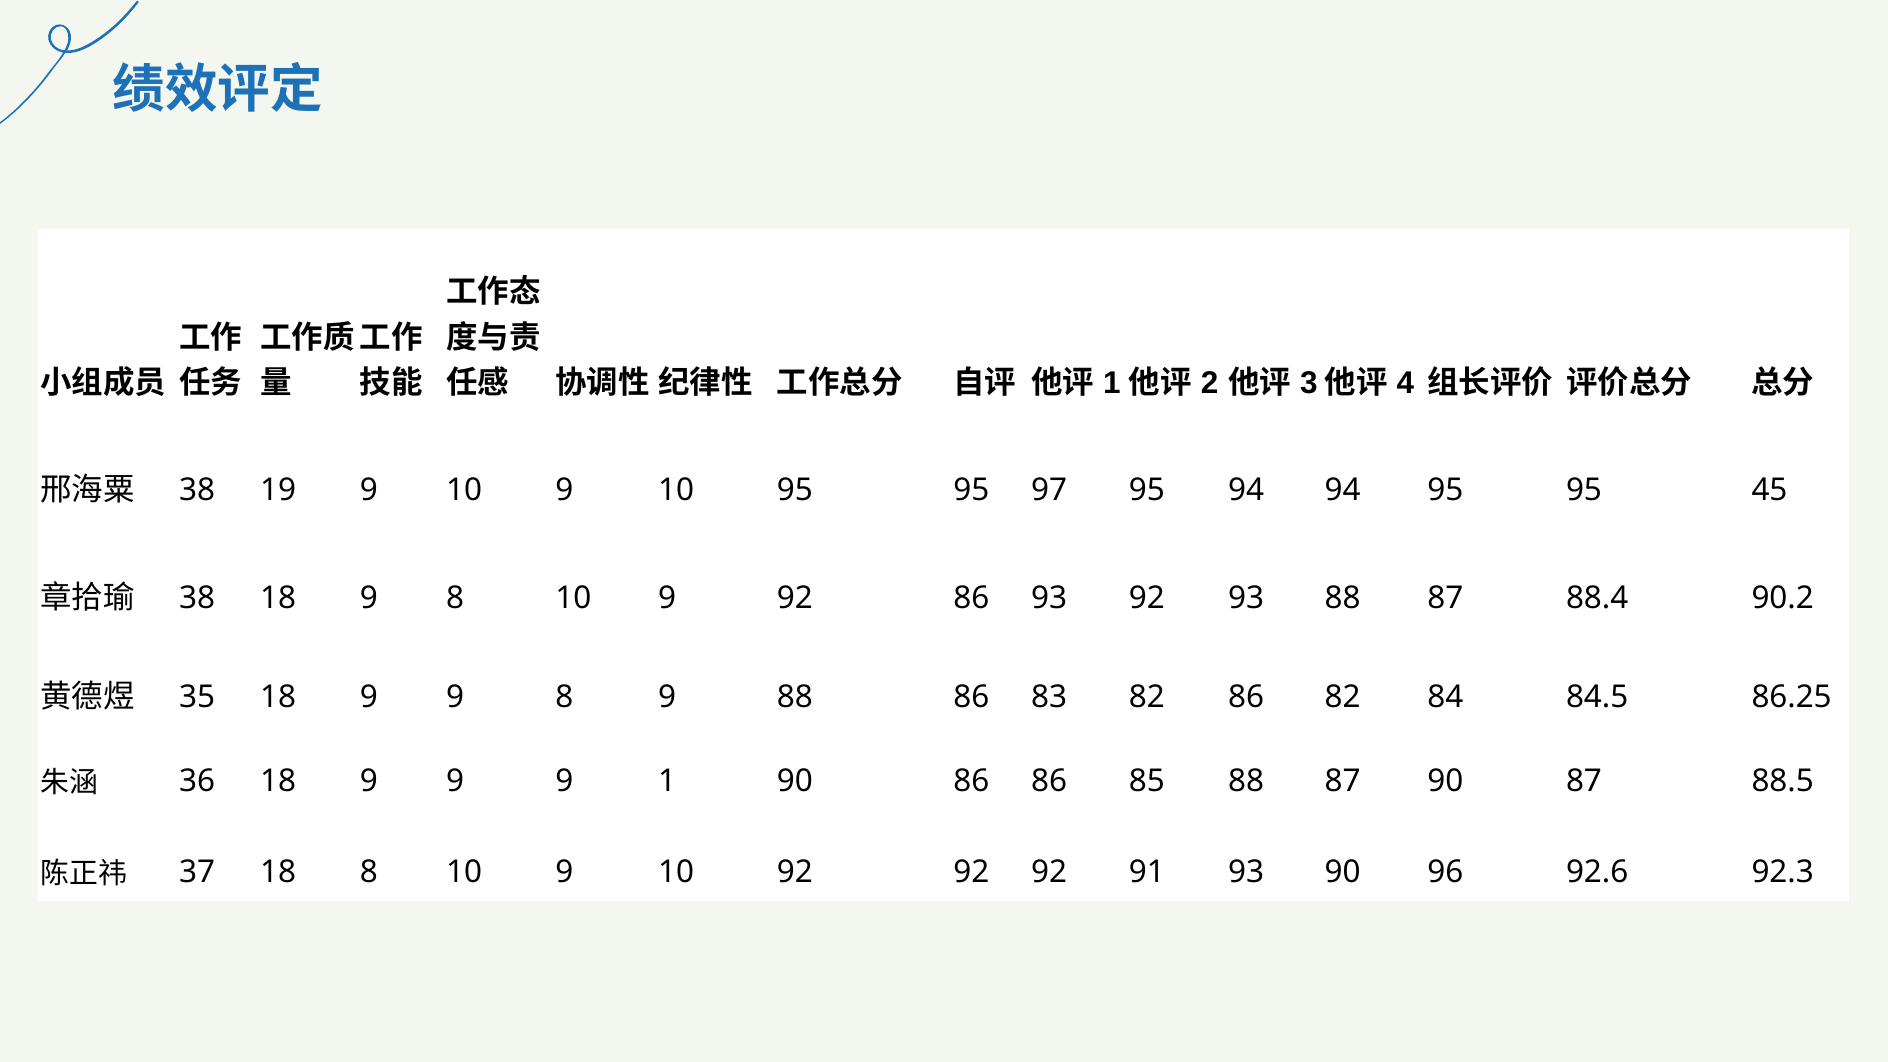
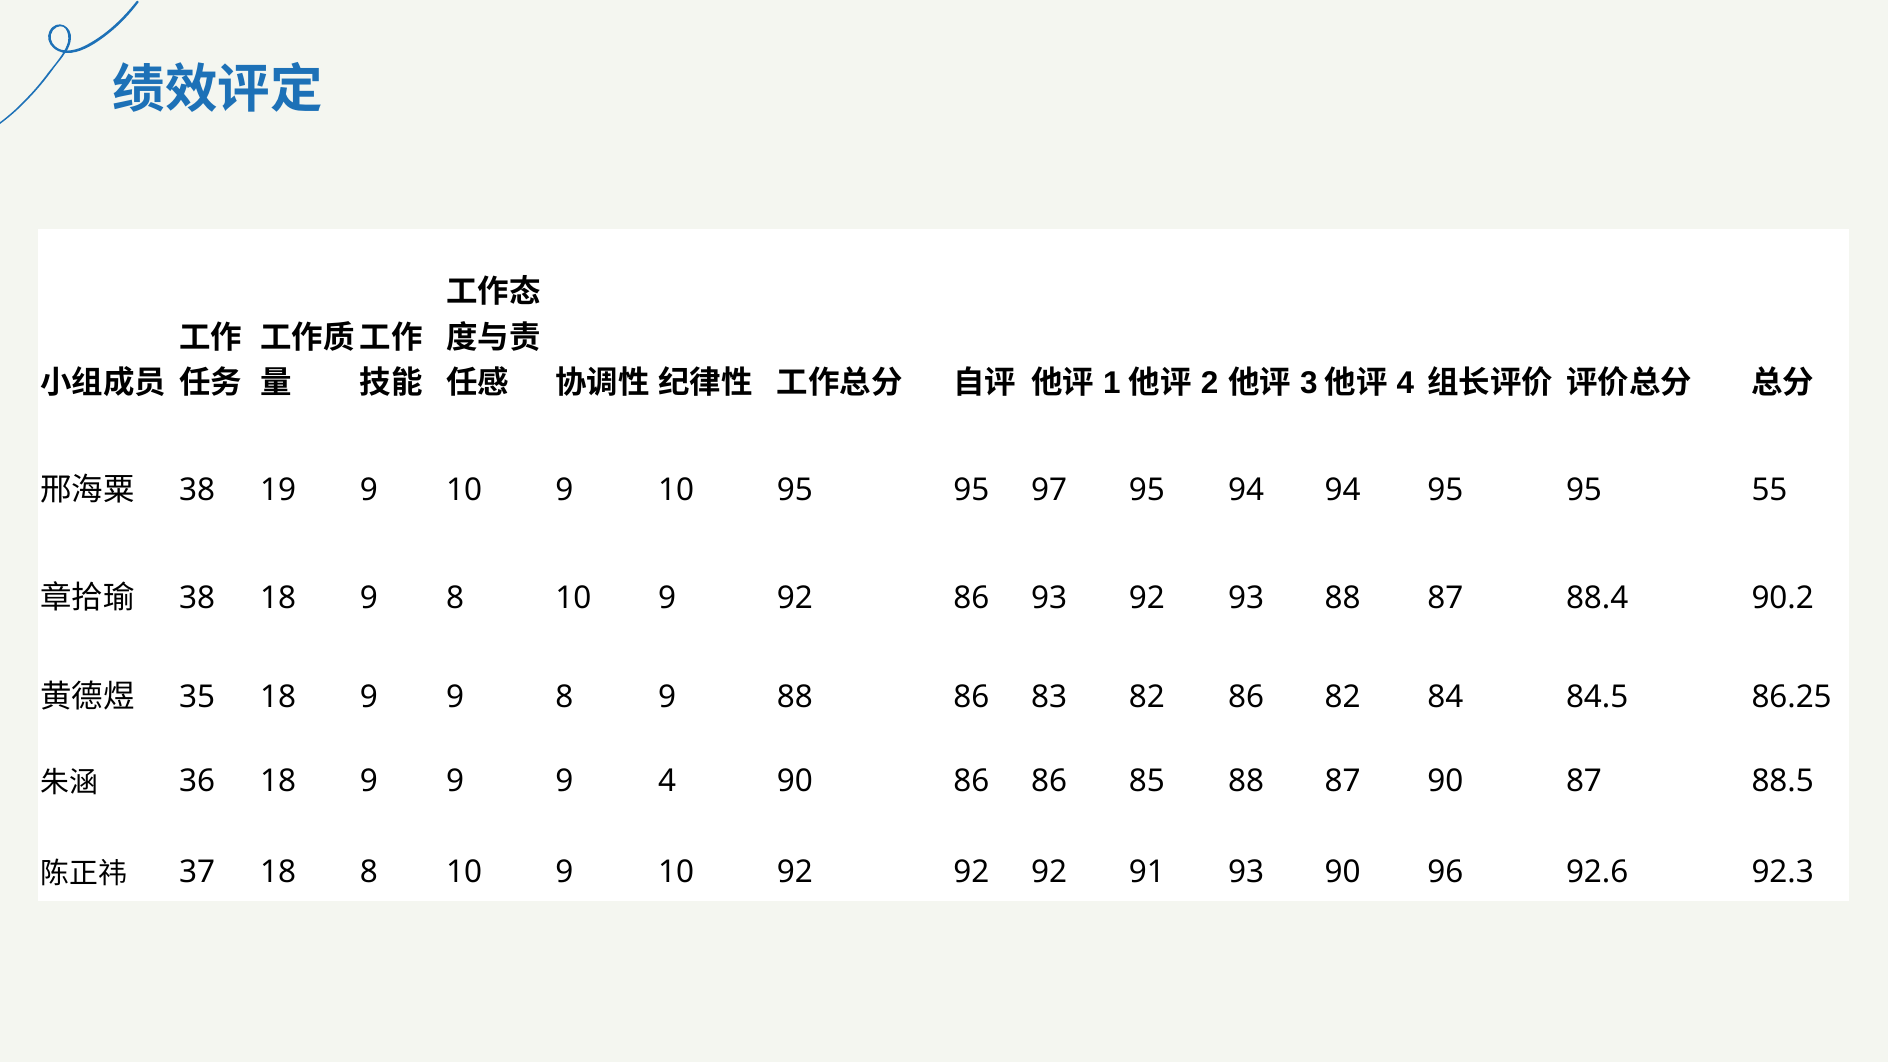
45: 45 -> 55 (1769, 490)
9 1: 1 -> 4 (667, 781)
